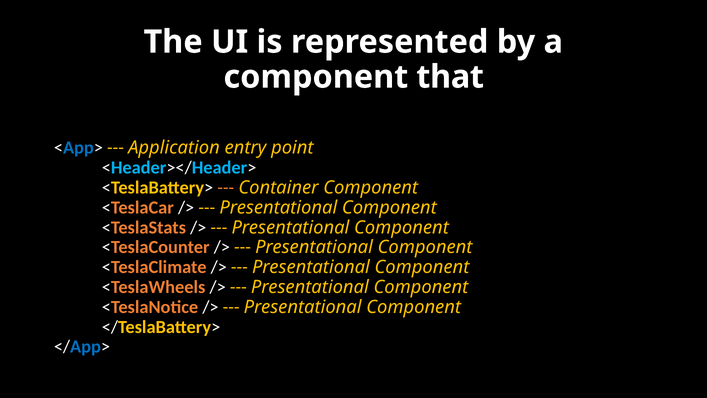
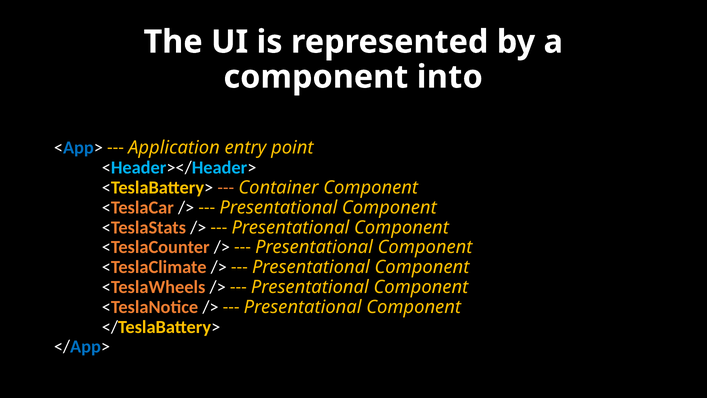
that: that -> into (450, 77)
